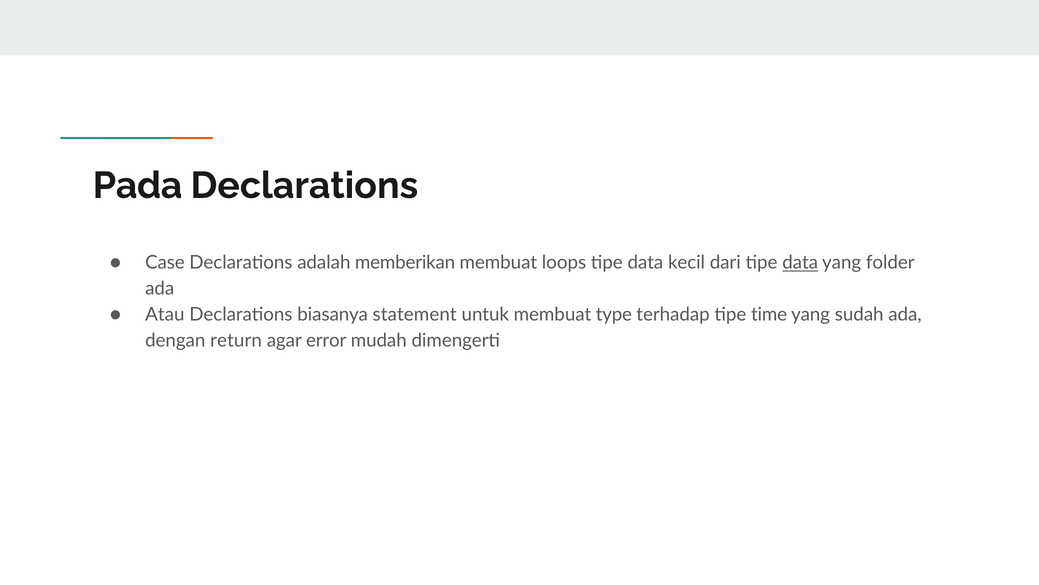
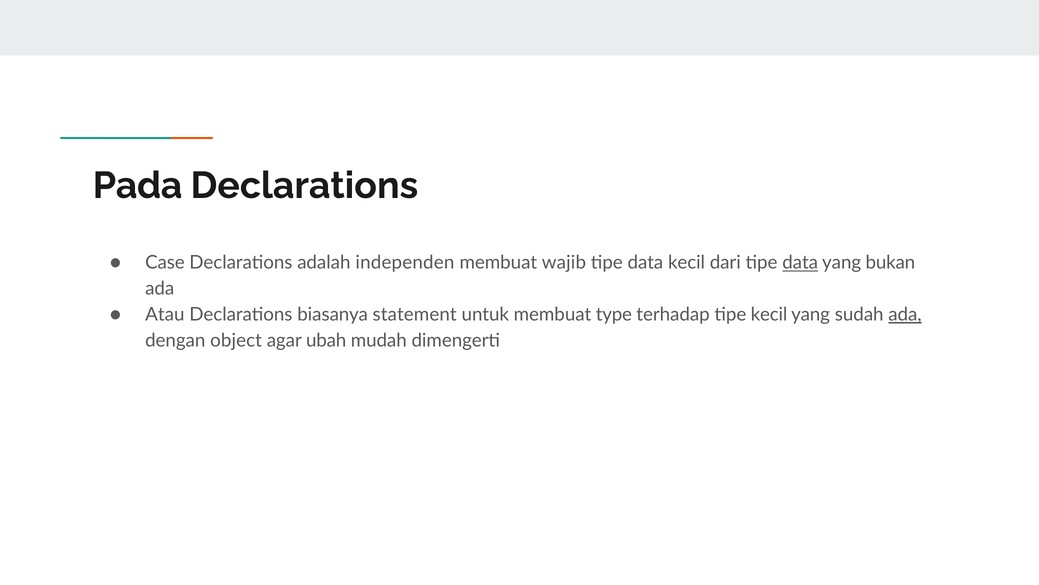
memberikan: memberikan -> independen (405, 263)
loops: loops -> wajib (564, 263)
folder: folder -> bukan (890, 263)
tipe time: time -> kecil (769, 314)
ada underline: none -> present (905, 314)
return: return -> object (236, 340)
error: error -> ubah (326, 340)
